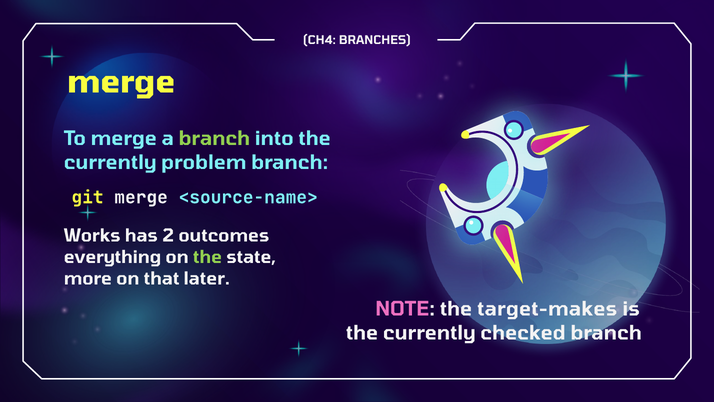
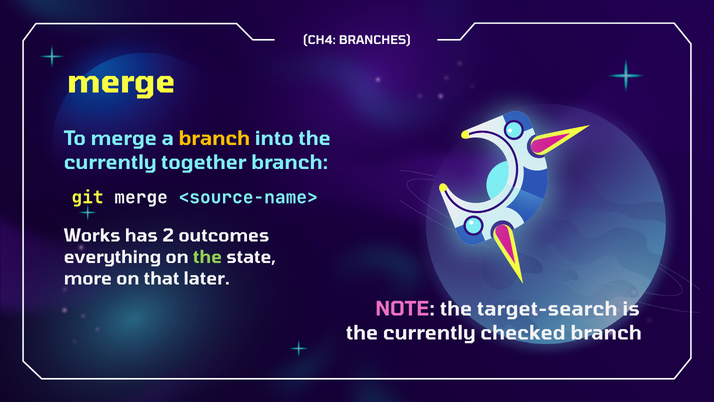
branch colour: light green -> yellow (214, 139)
problem: problem -> together (204, 162)
target-makes: target-makes -> target-search (547, 309)
